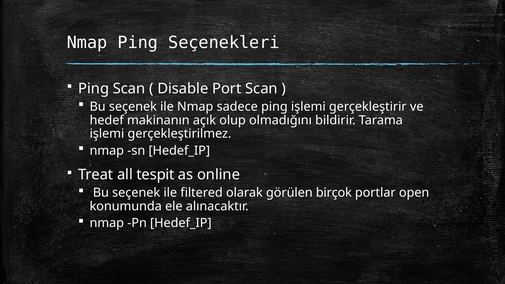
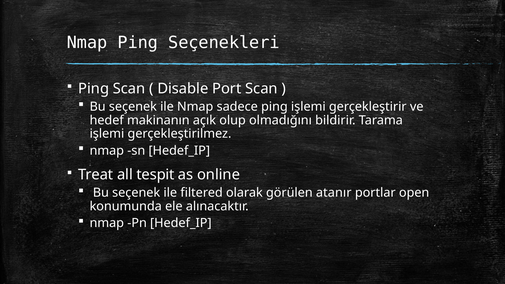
birçok: birçok -> atanır (334, 193)
